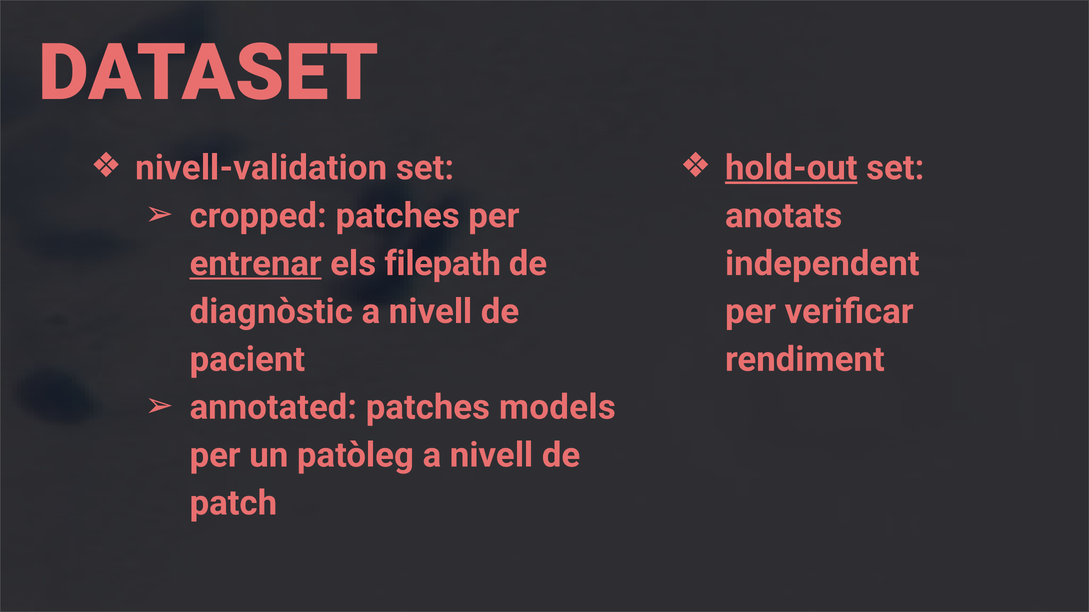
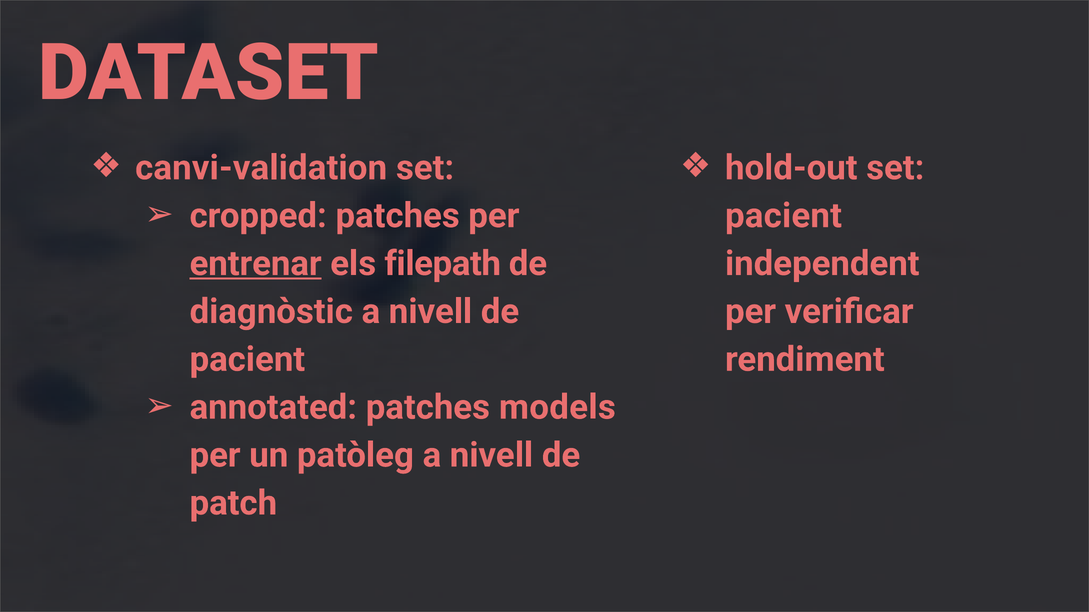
nivell-validation: nivell-validation -> canvi-validation (261, 168)
hold-out underline: present -> none (791, 168)
anotats: anotats -> pacient (783, 216)
